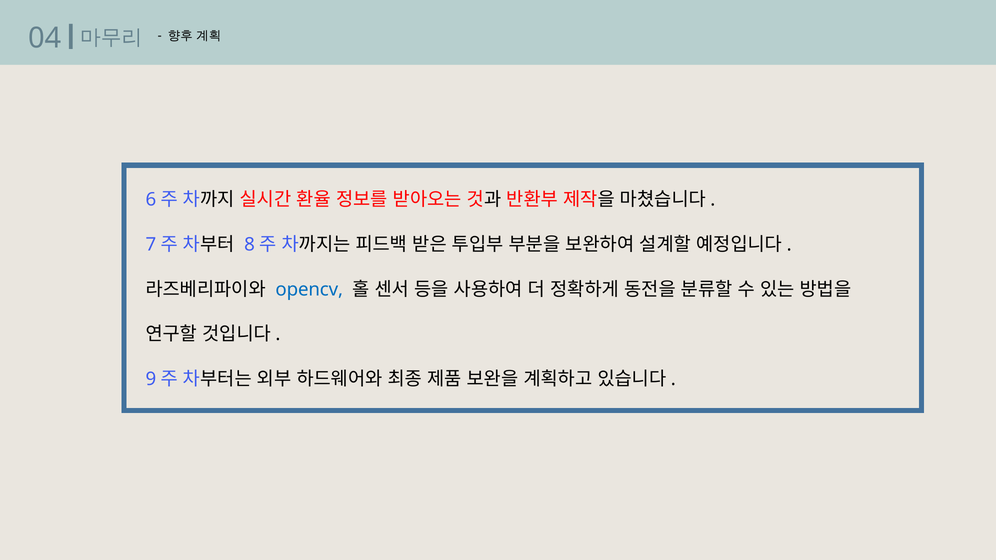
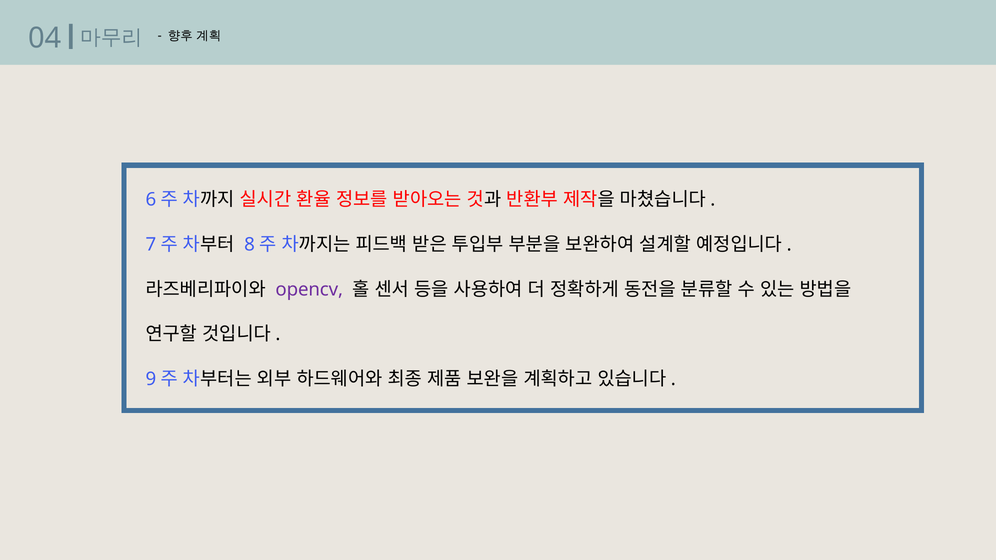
opencv colour: blue -> purple (309, 290)
